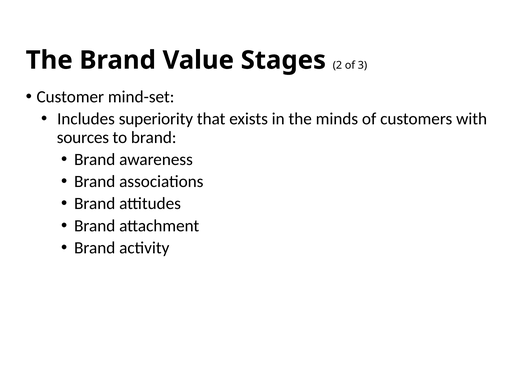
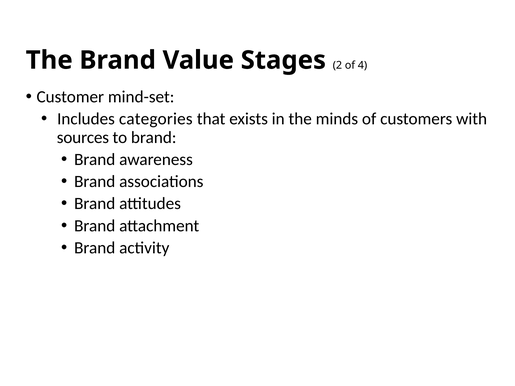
3: 3 -> 4 (363, 65)
superiority: superiority -> categories (156, 119)
